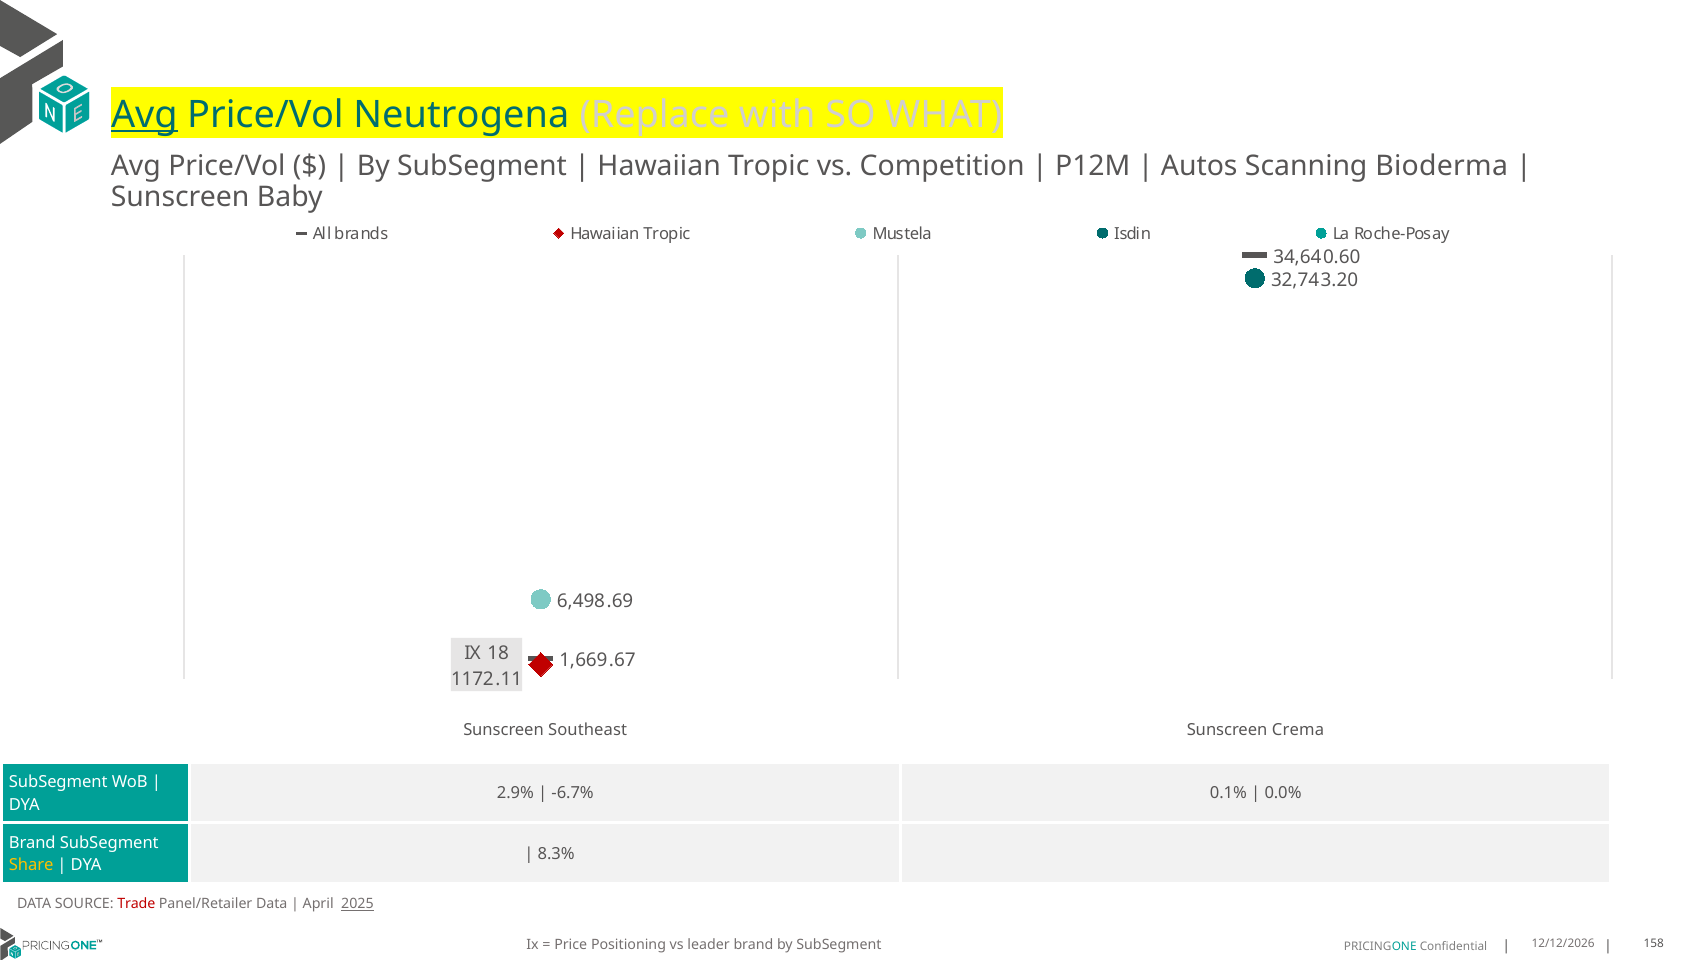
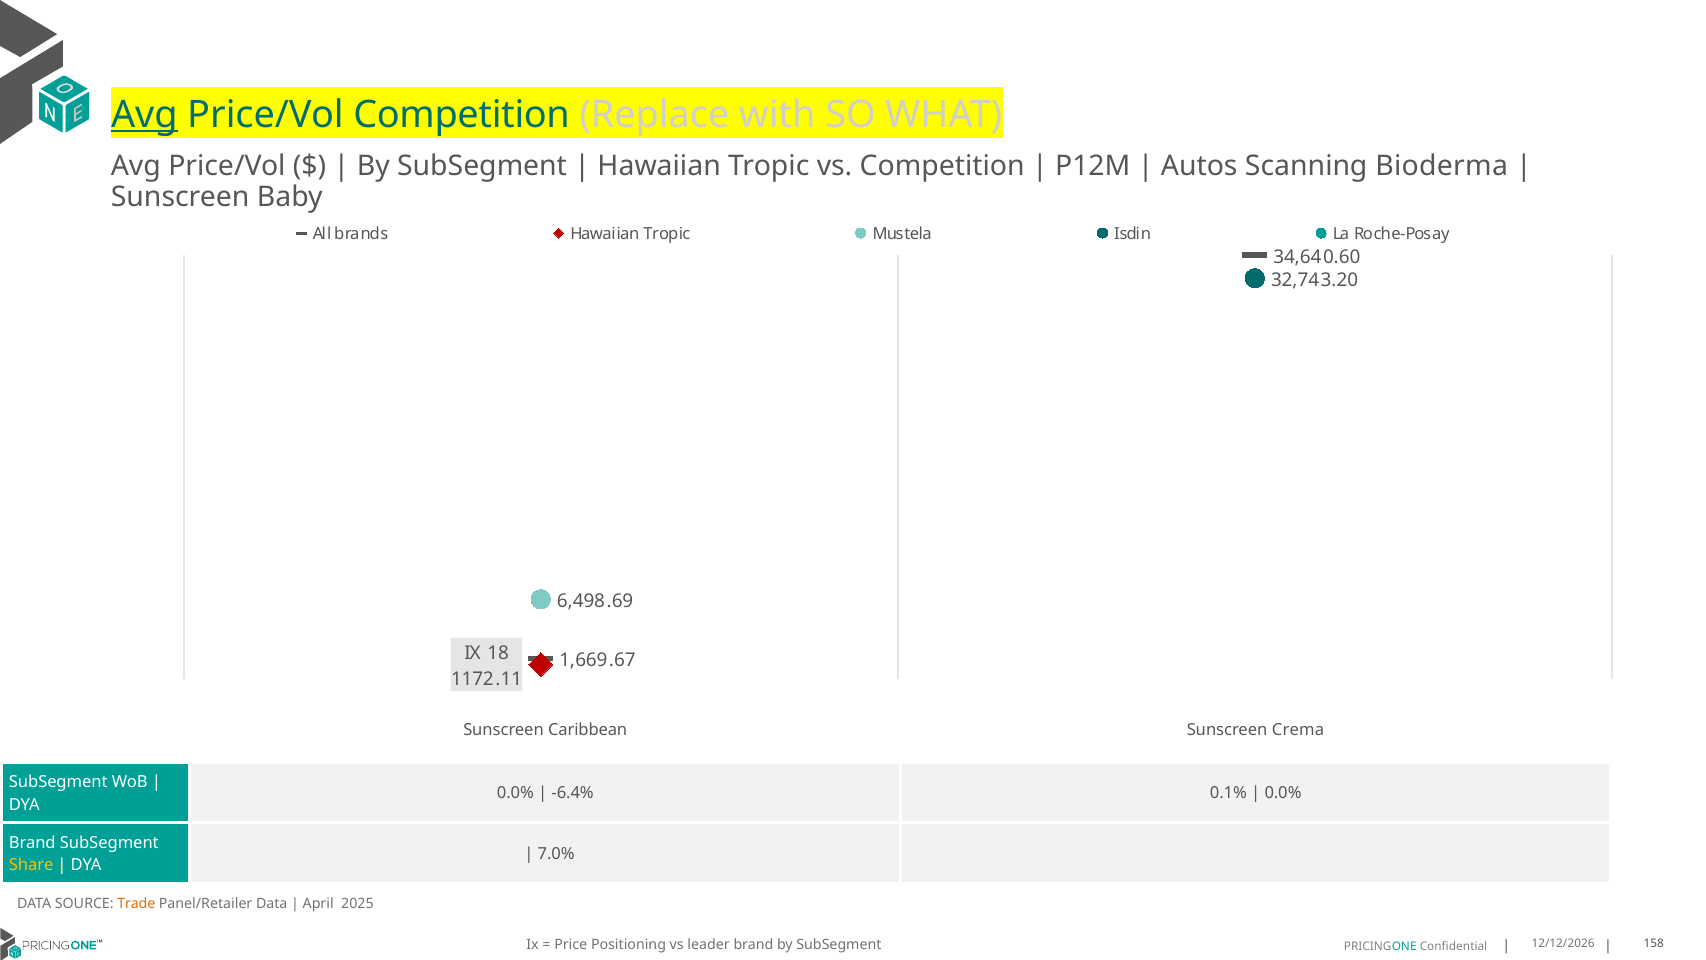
Price/Vol Neutrogena: Neutrogena -> Competition (462, 115)
Southeast: Southeast -> Caribbean (588, 730)
2.9%: 2.9% -> 0.0% (515, 793)
-6.7%: -6.7% -> -6.4% (573, 793)
8.3%: 8.3% -> 7.0% (556, 854)
Trade colour: red -> orange (136, 904)
2025 underline: present -> none (357, 904)
